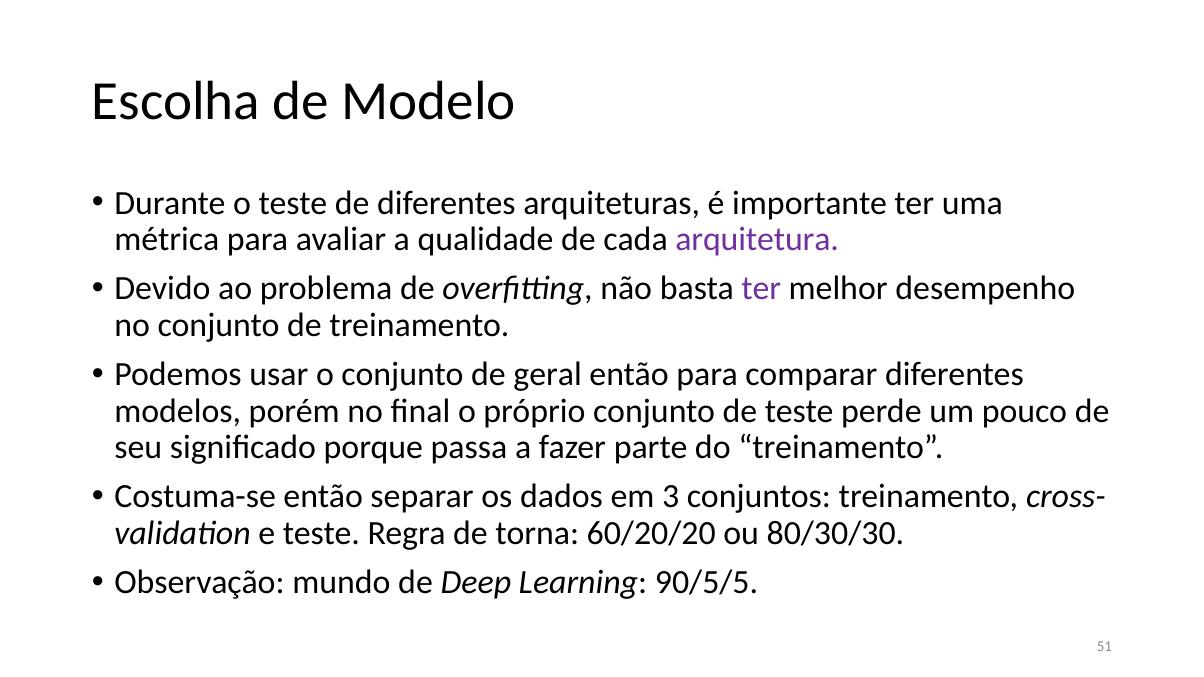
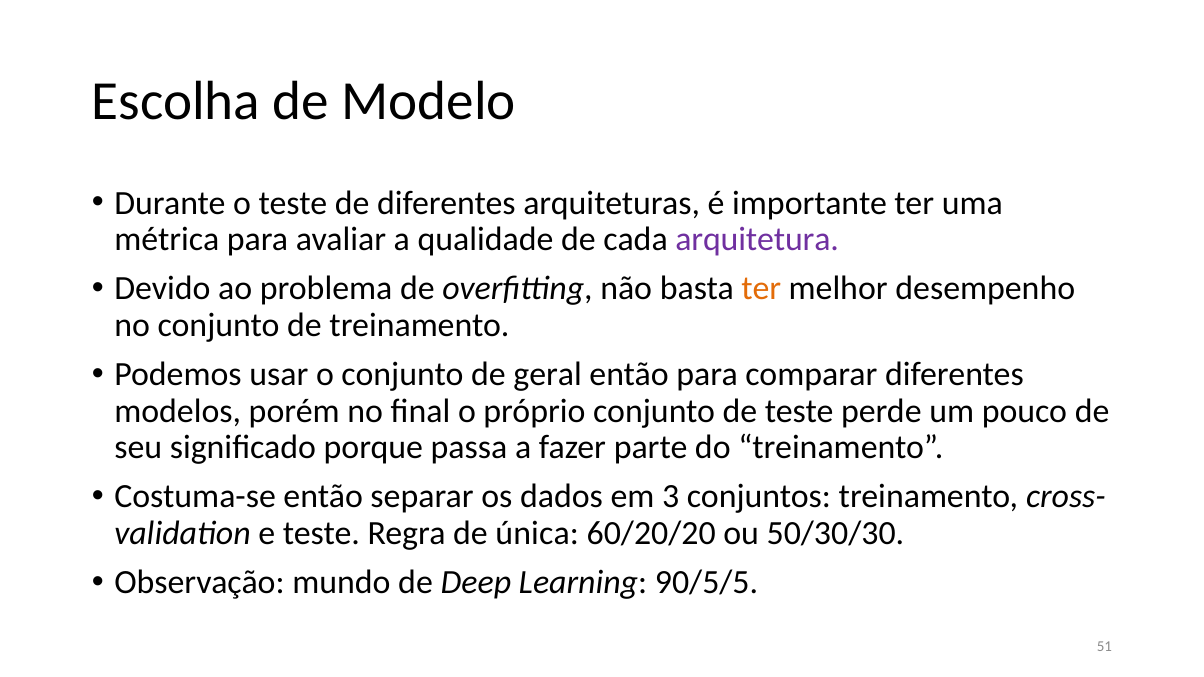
ter colour: purple -> orange (761, 289)
torna: torna -> única (537, 533)
80/30/30: 80/30/30 -> 50/30/30 (835, 533)
